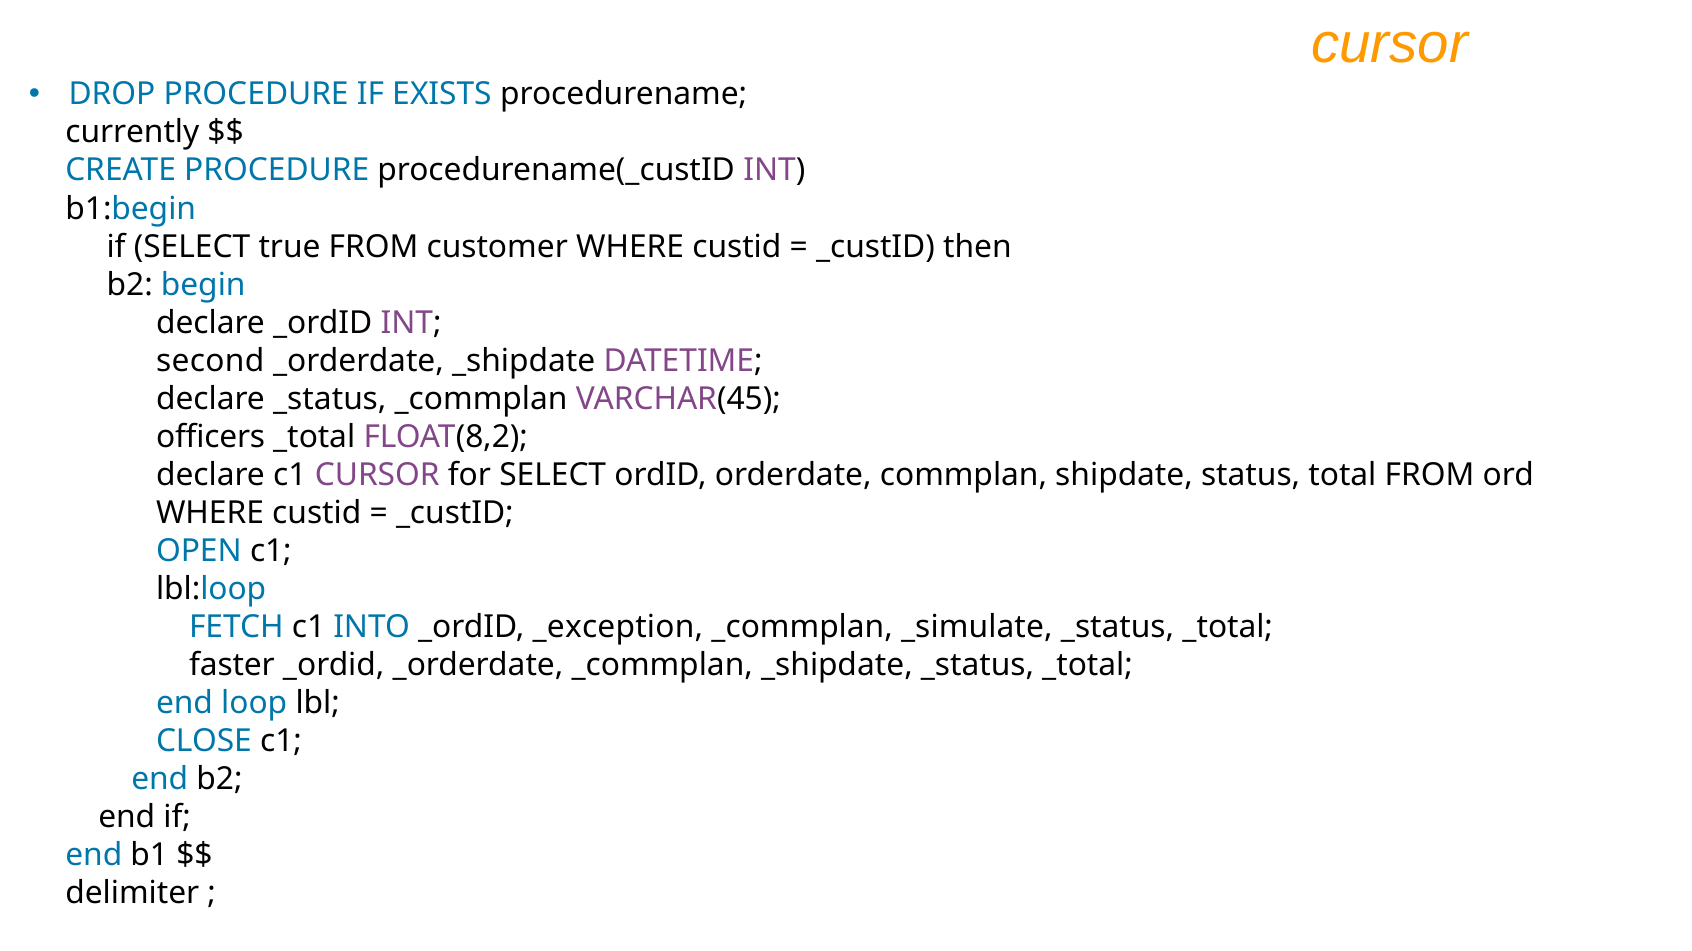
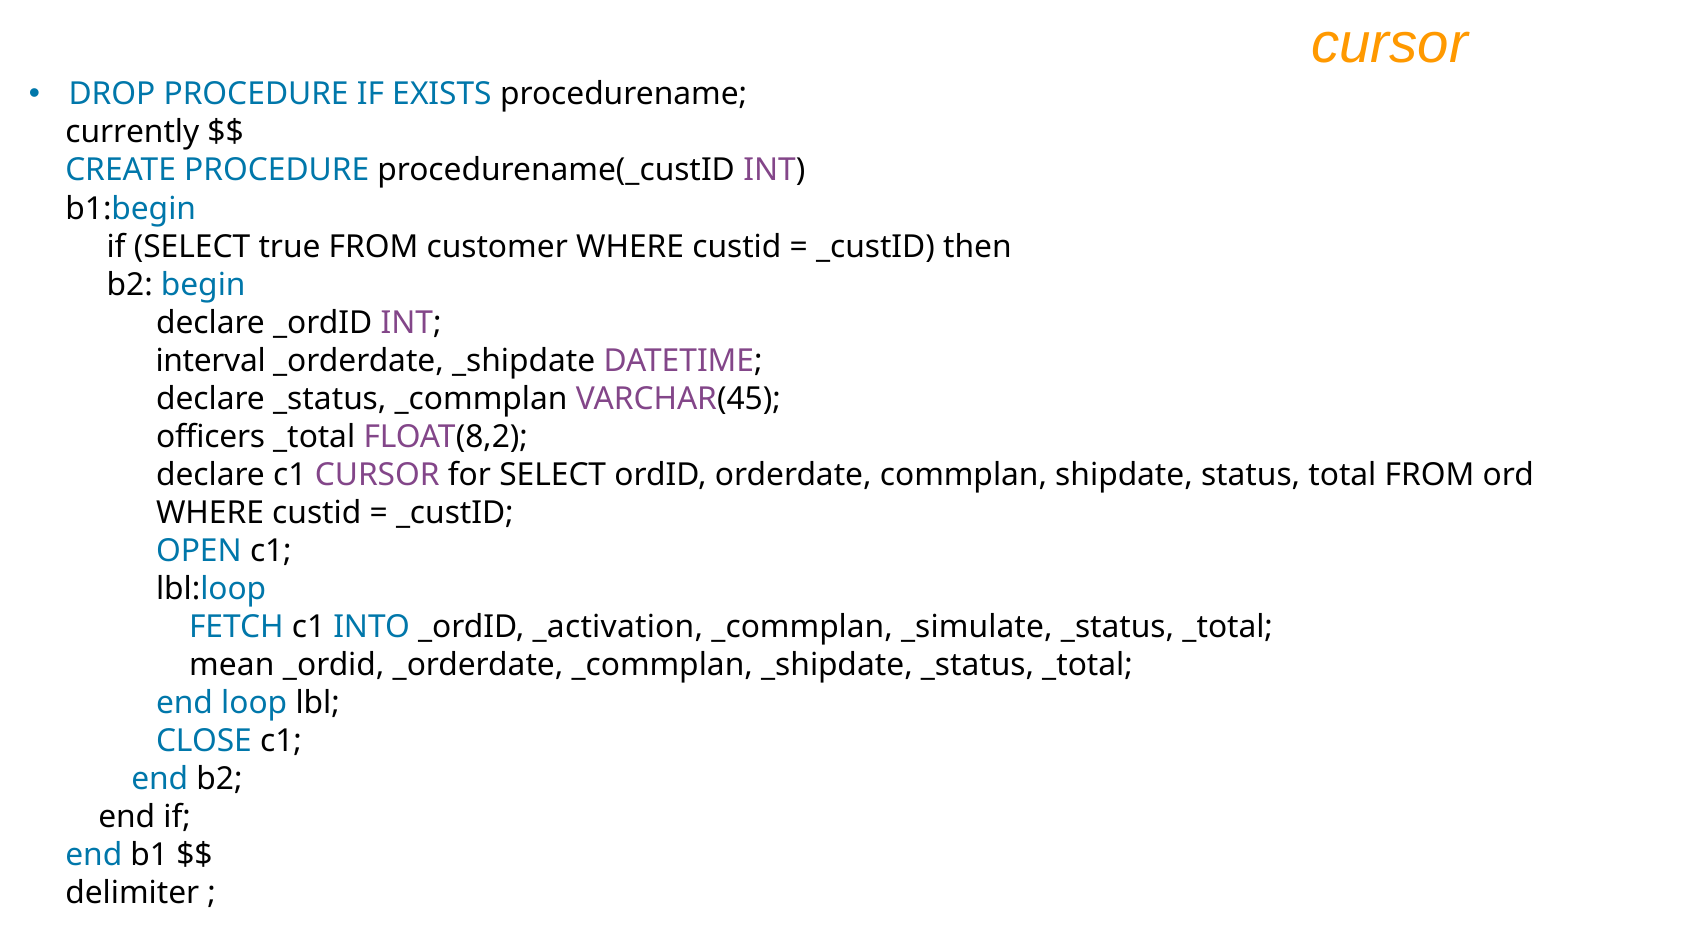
second: second -> interval (211, 361)
_exception: _exception -> _activation (618, 627)
faster: faster -> mean (232, 666)
